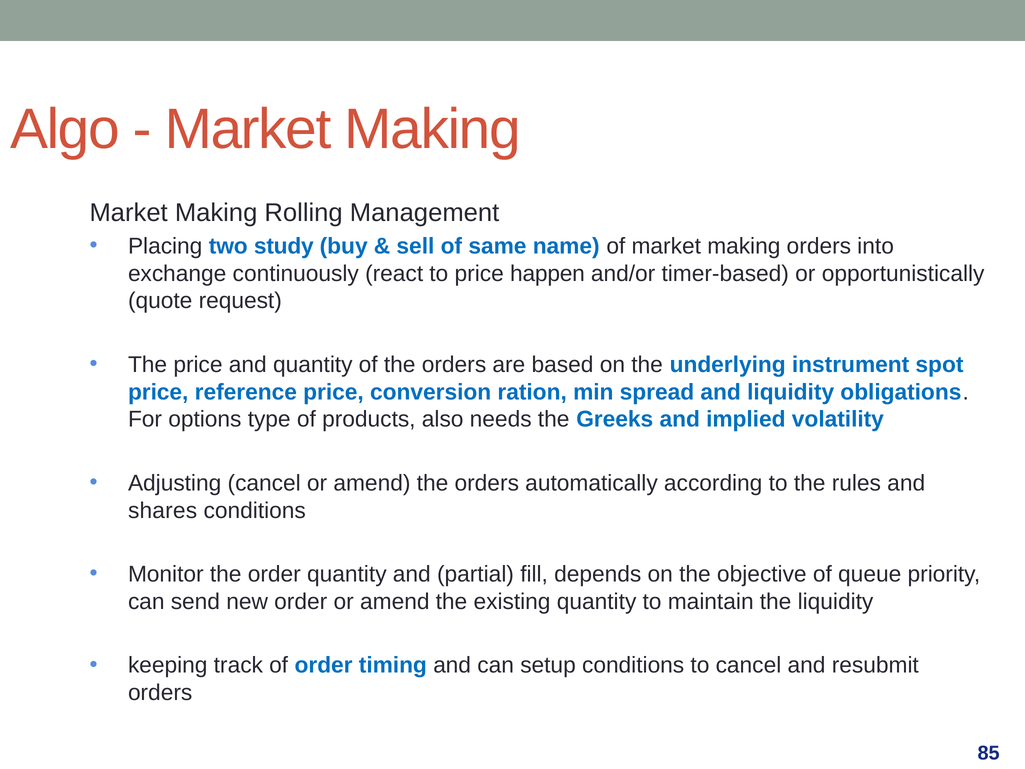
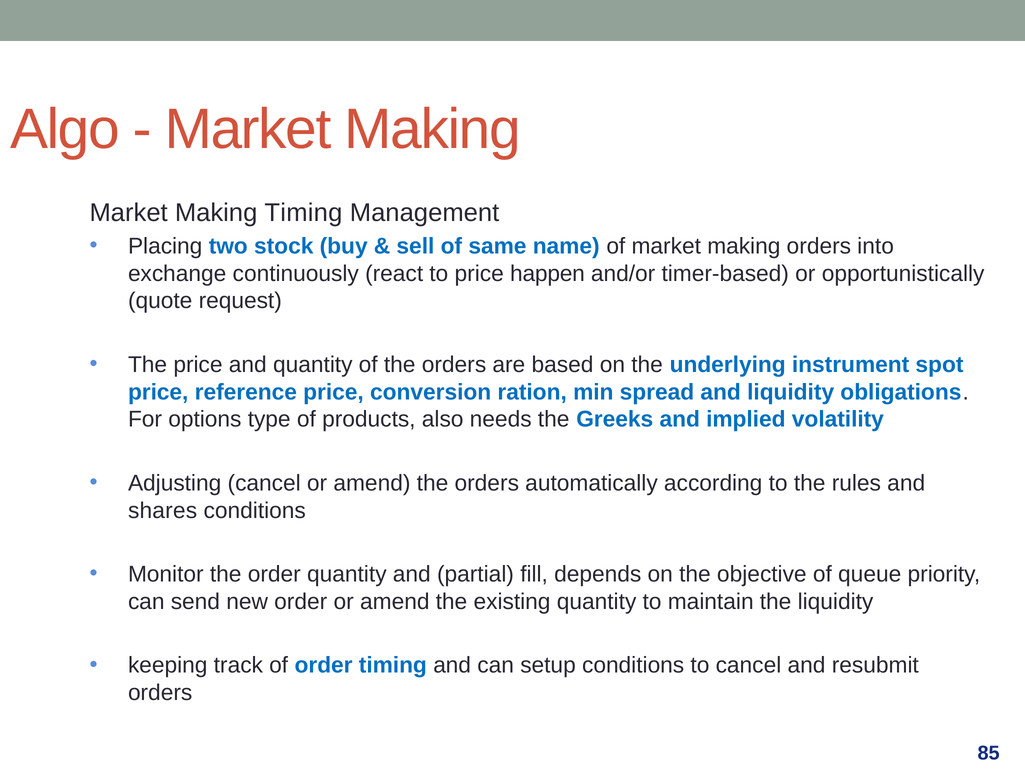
Making Rolling: Rolling -> Timing (303, 213)
study: study -> stock (284, 246)
